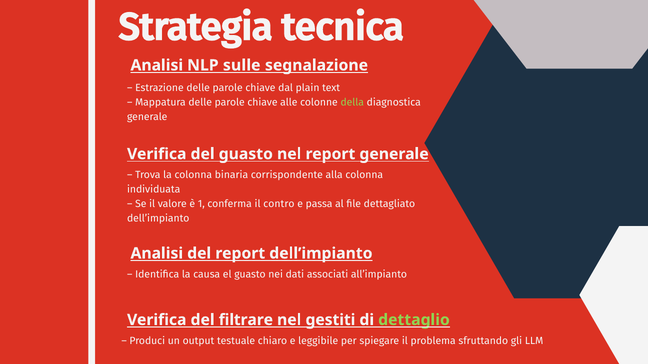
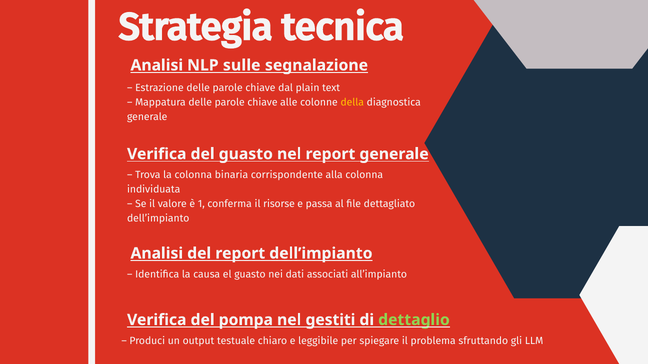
della colour: light green -> yellow (352, 102)
contro: contro -> risorse (279, 204)
filtrare: filtrare -> pompa (246, 320)
